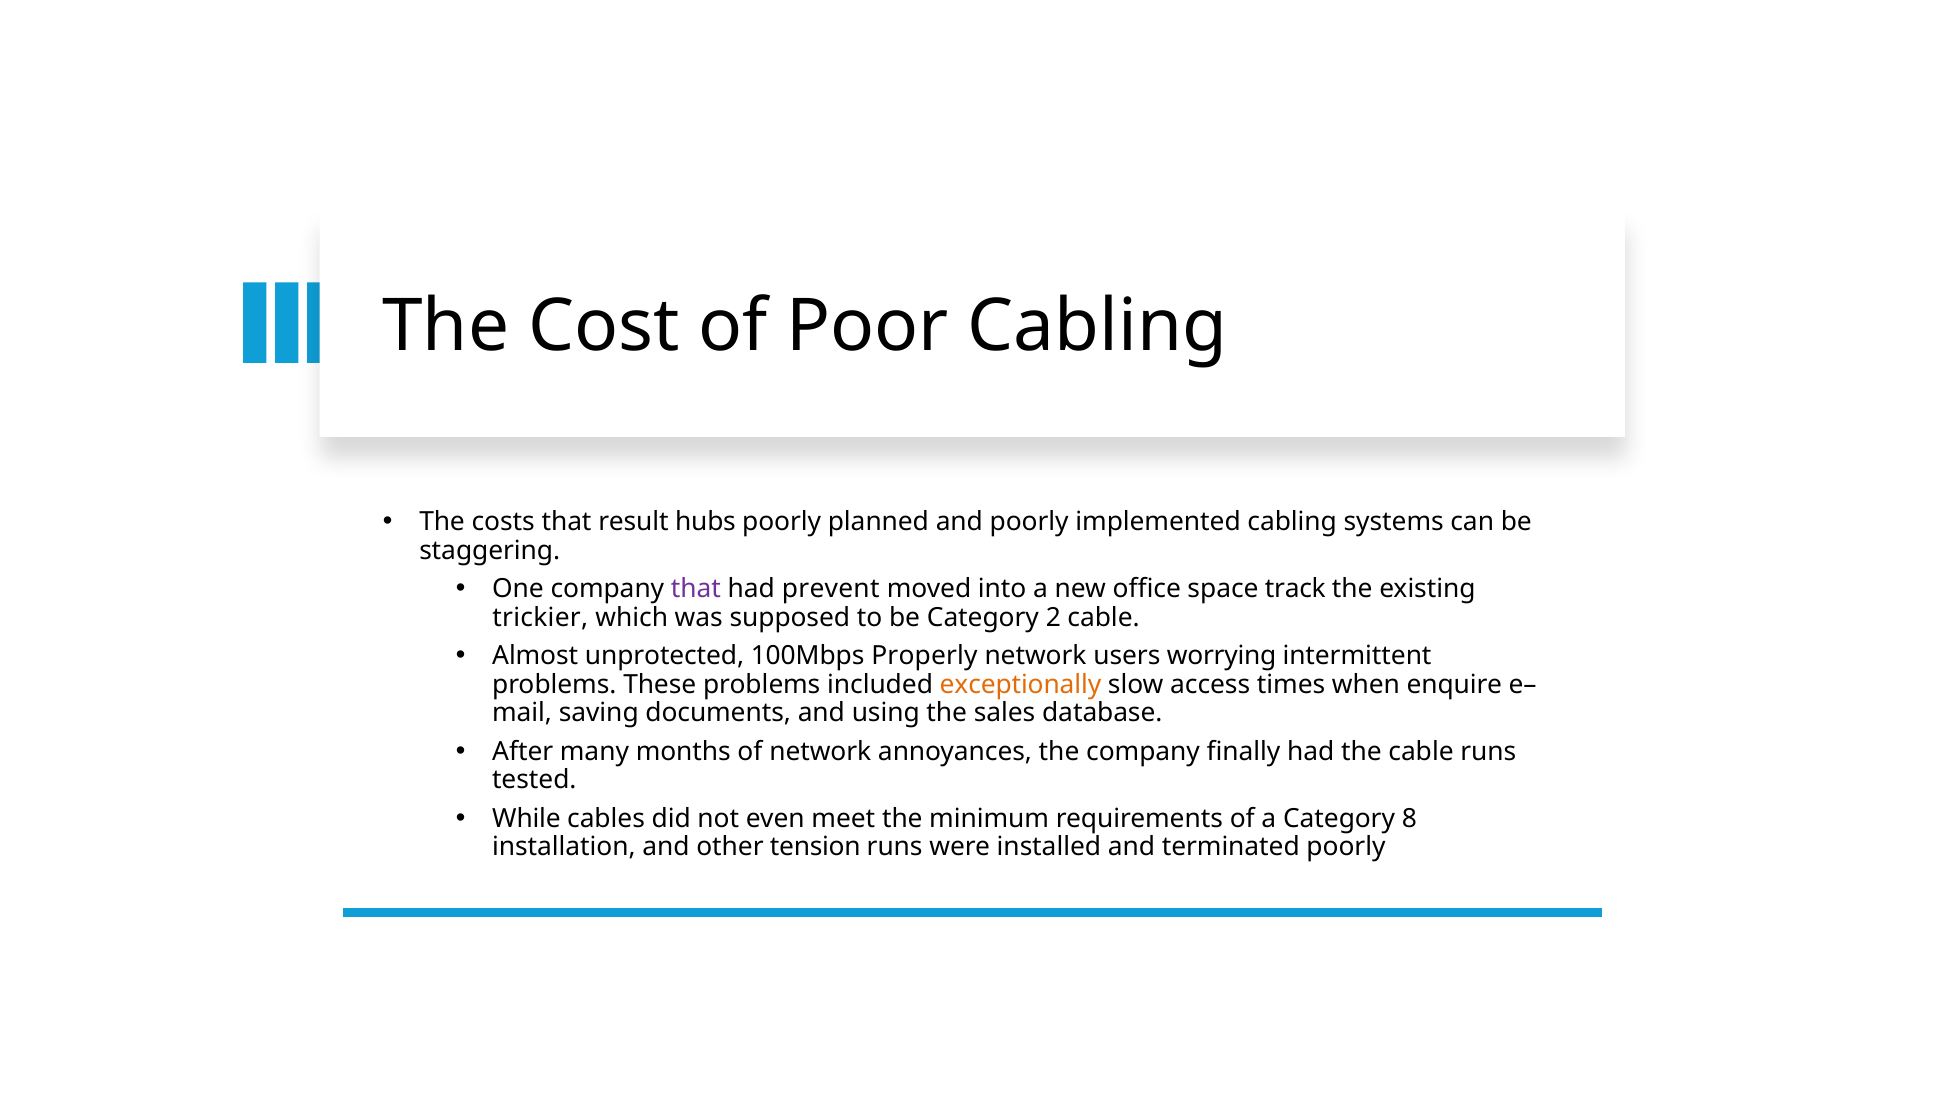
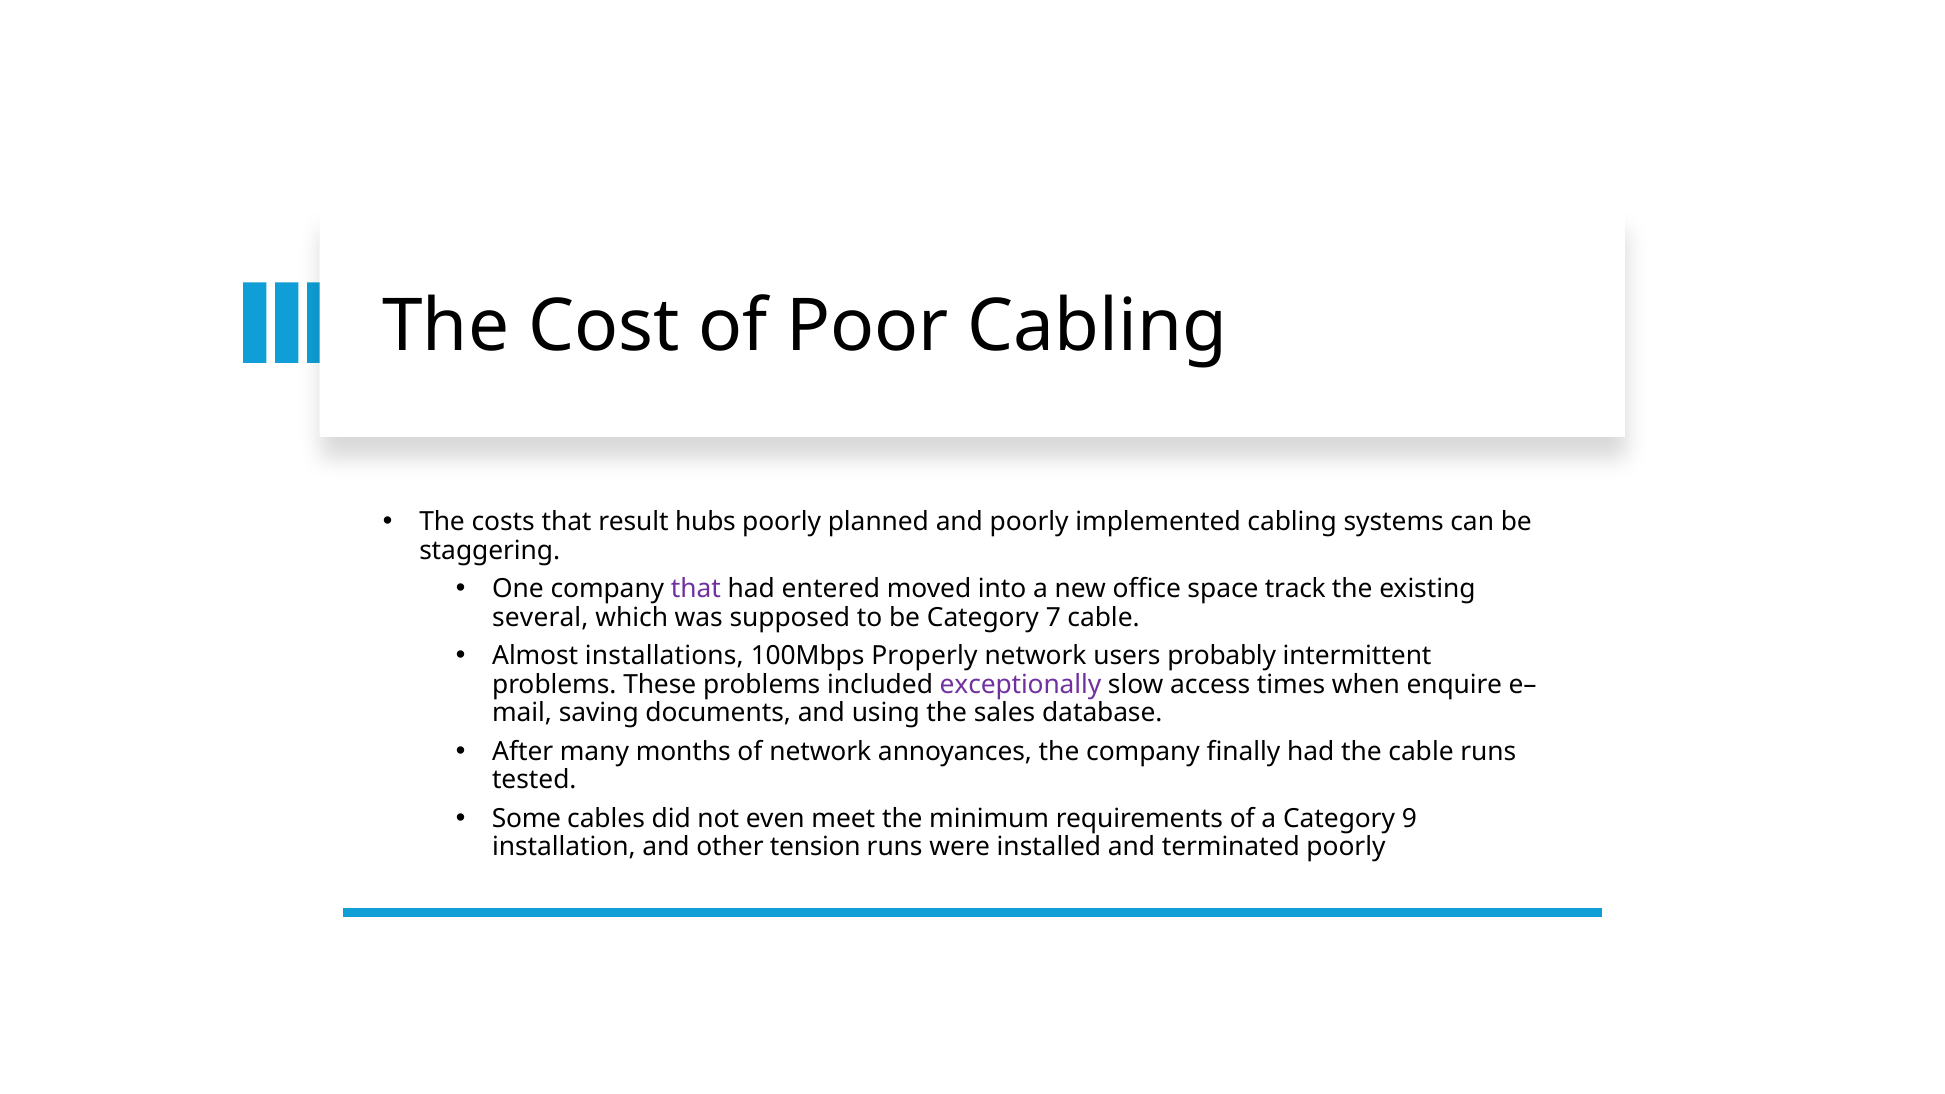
prevent: prevent -> entered (831, 589)
trickier: trickier -> several (540, 618)
2: 2 -> 7 (1053, 618)
unprotected: unprotected -> installations (664, 656)
worrying: worrying -> probably (1222, 656)
exceptionally colour: orange -> purple (1020, 685)
While: While -> Some (526, 819)
8: 8 -> 9 (1409, 819)
